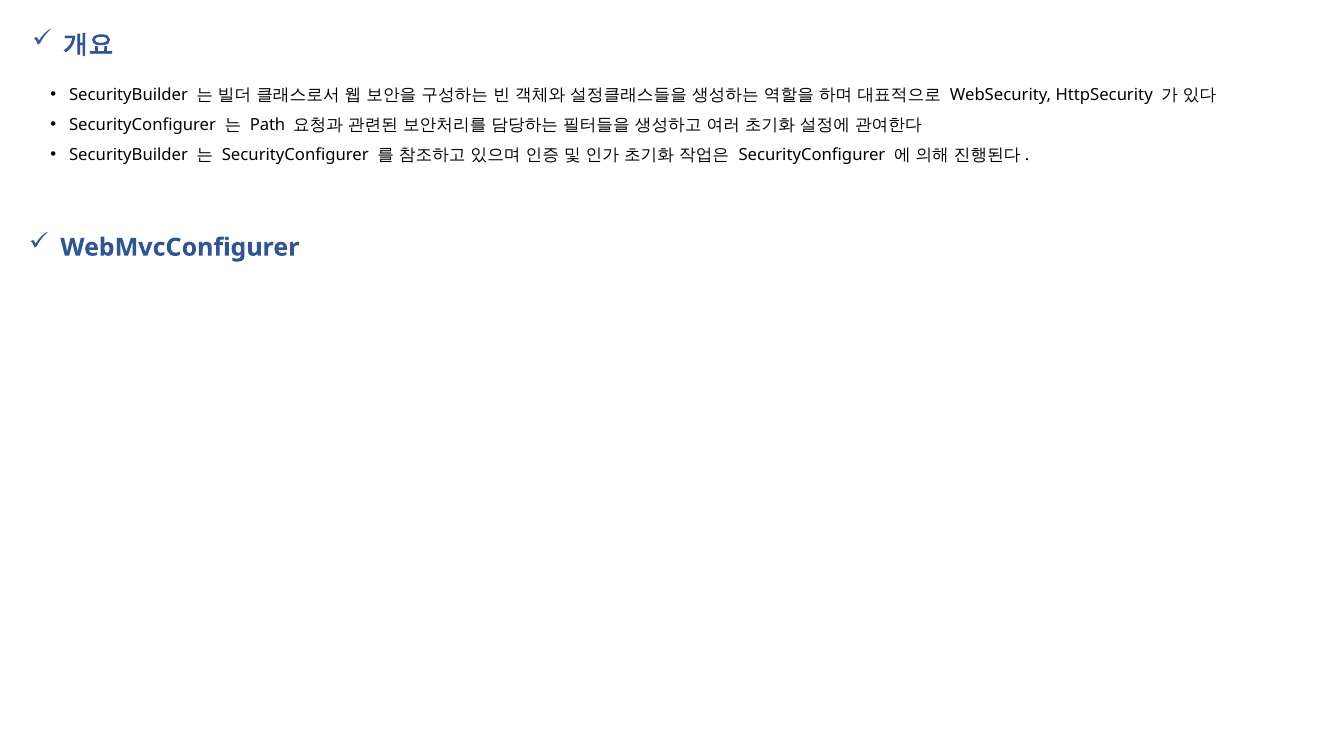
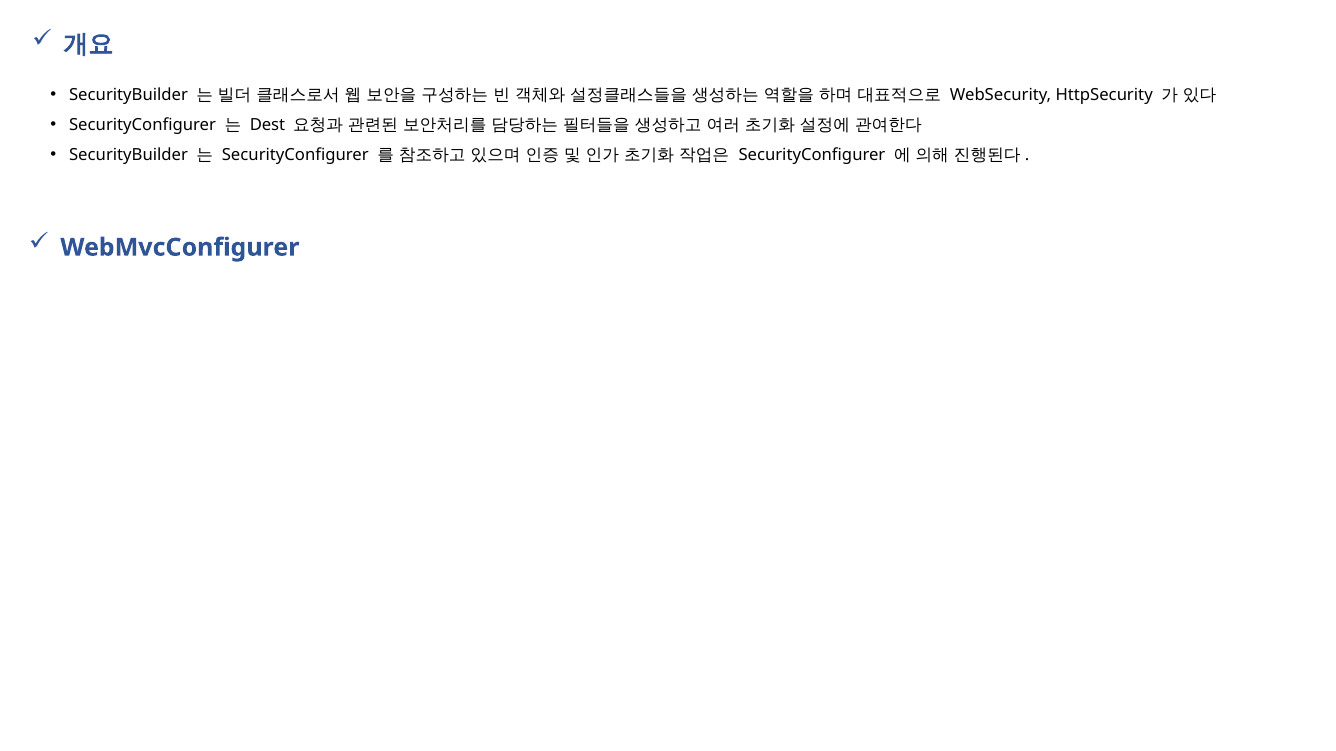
Path: Path -> Dest (268, 125)
